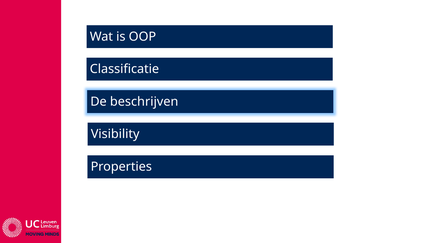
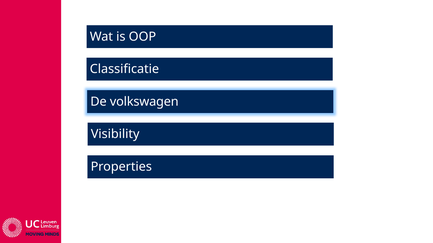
beschrijven: beschrijven -> volkswagen (144, 102)
